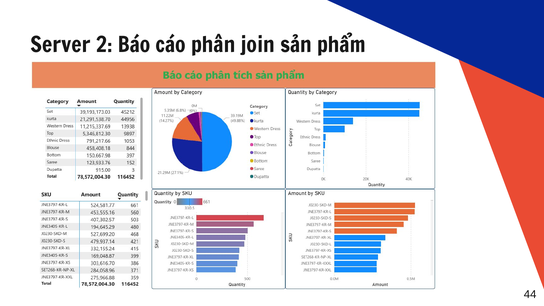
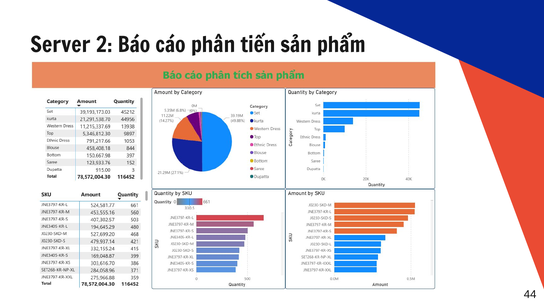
join: join -> tiến (258, 45)
